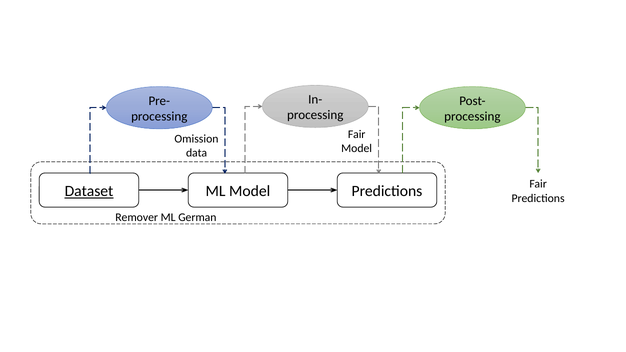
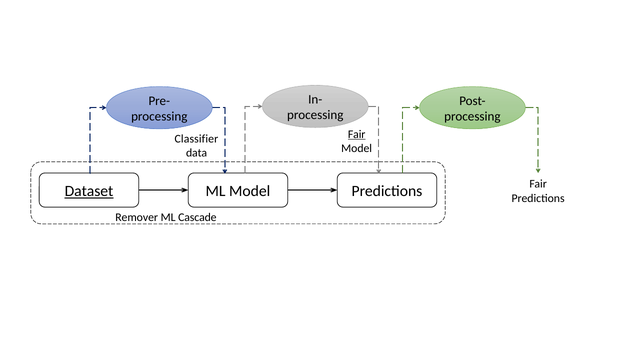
Fair underline: none -> present (357, 134)
Omission: Omission -> Classifier (196, 139)
German: German -> Cascade (197, 217)
